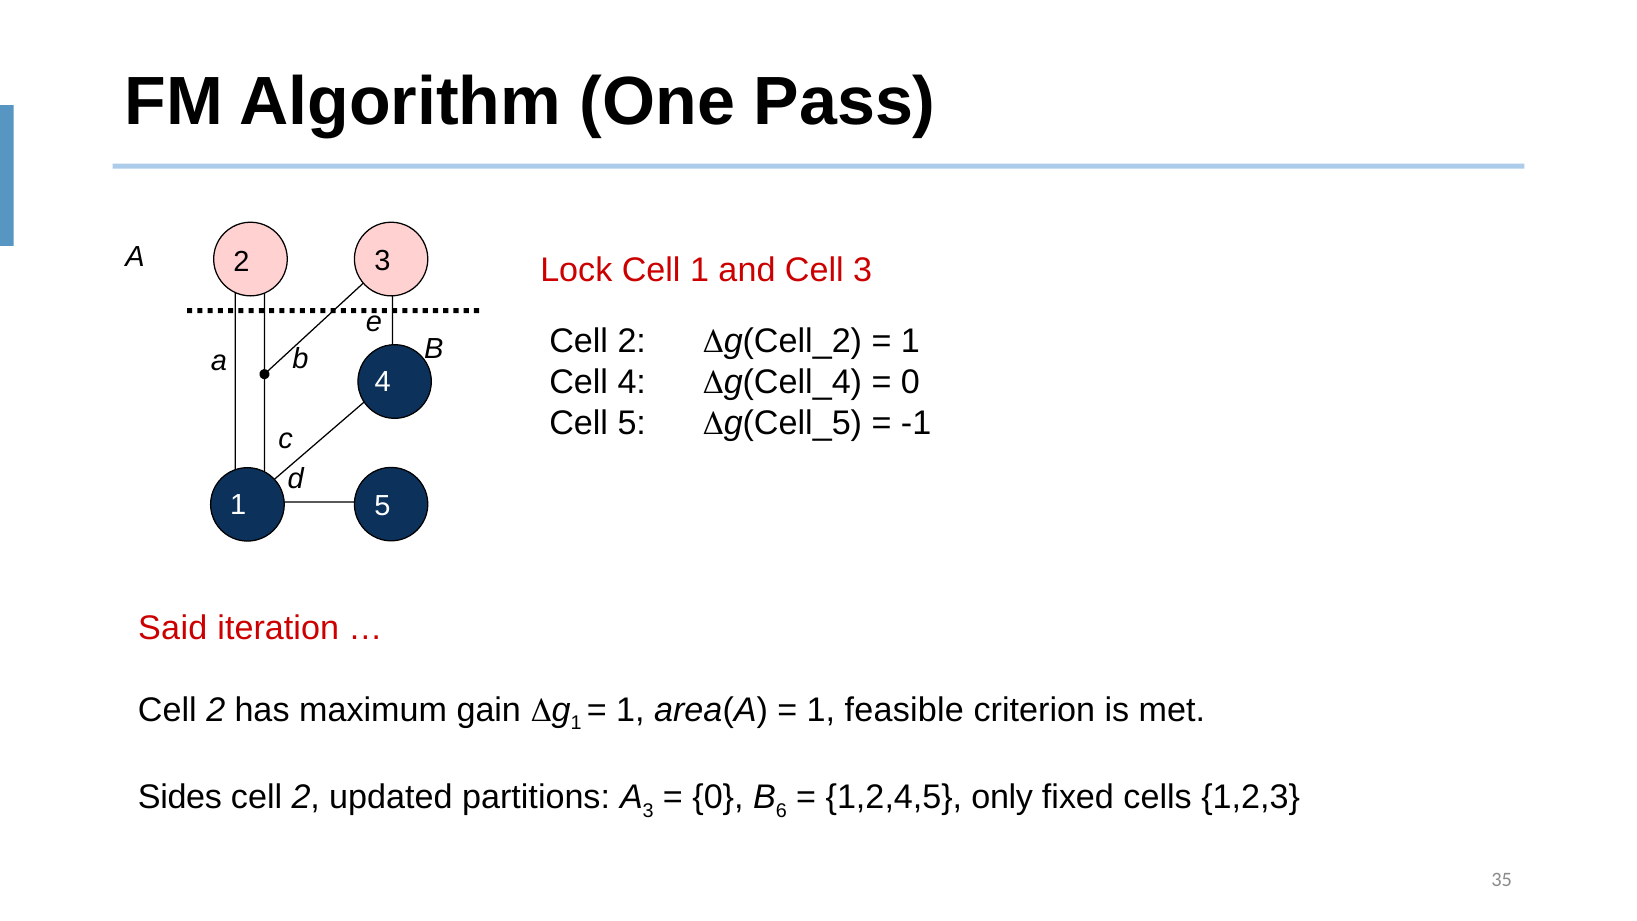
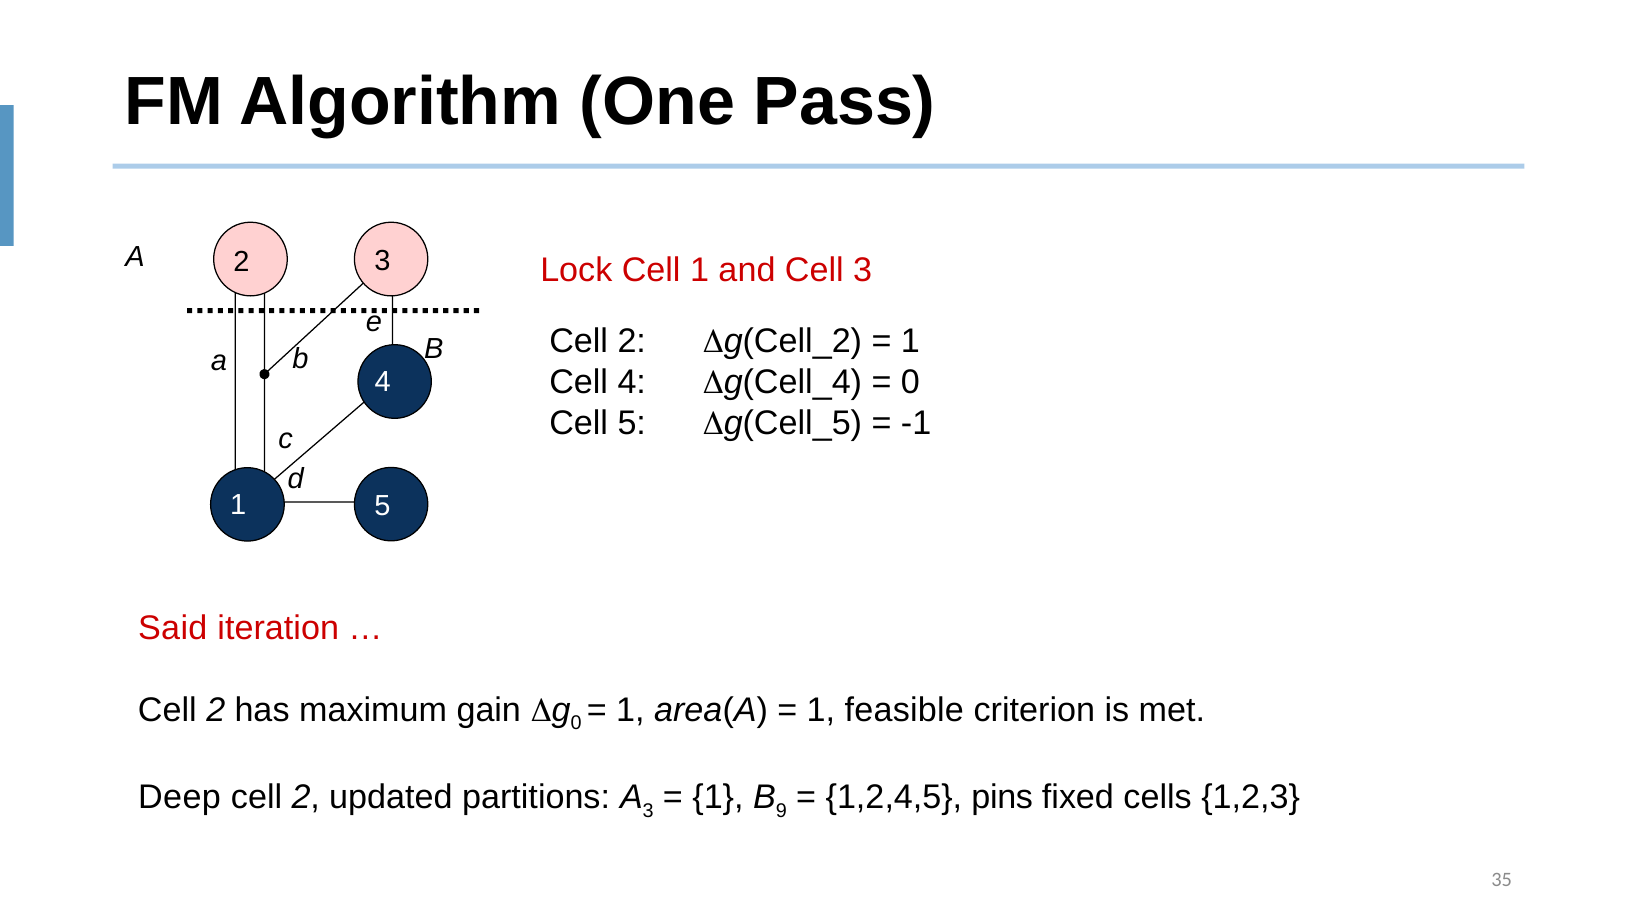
1: 1 -> 0 (576, 723)
Sides: Sides -> Deep (180, 797)
0: 0 -> 1 (718, 797)
6: 6 -> 9 (781, 811)
only: only -> pins (1002, 797)
